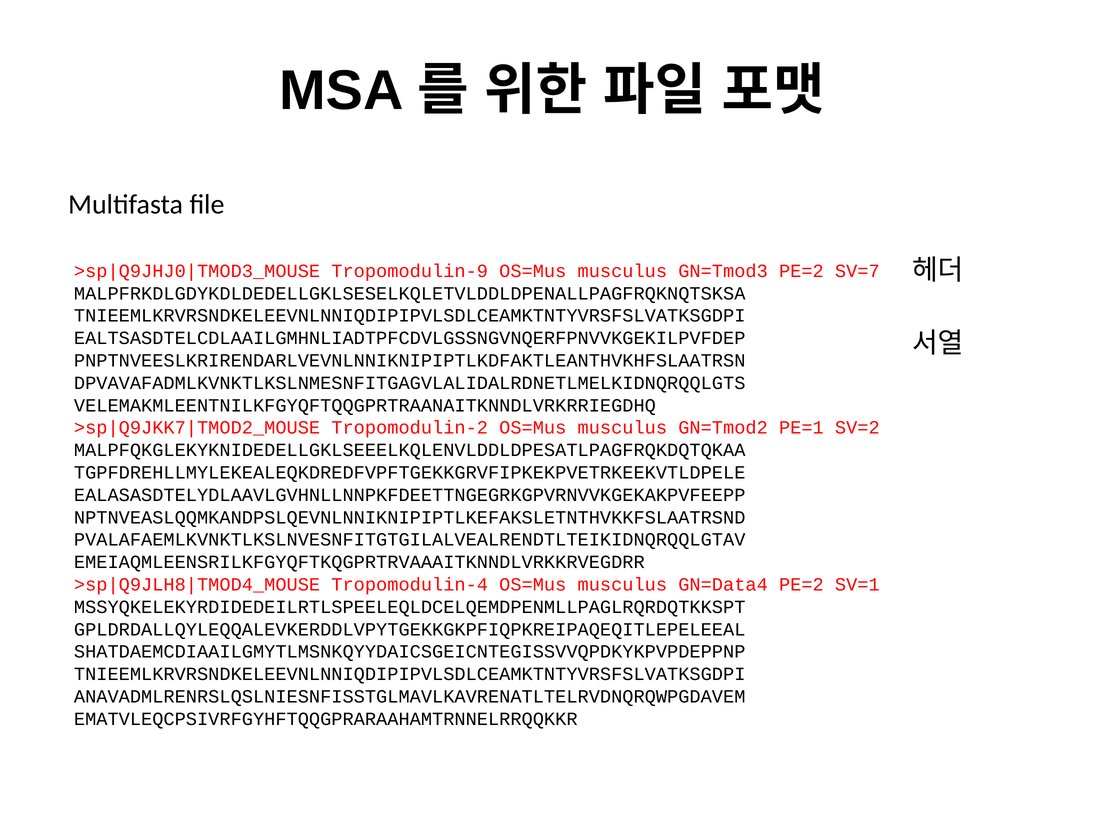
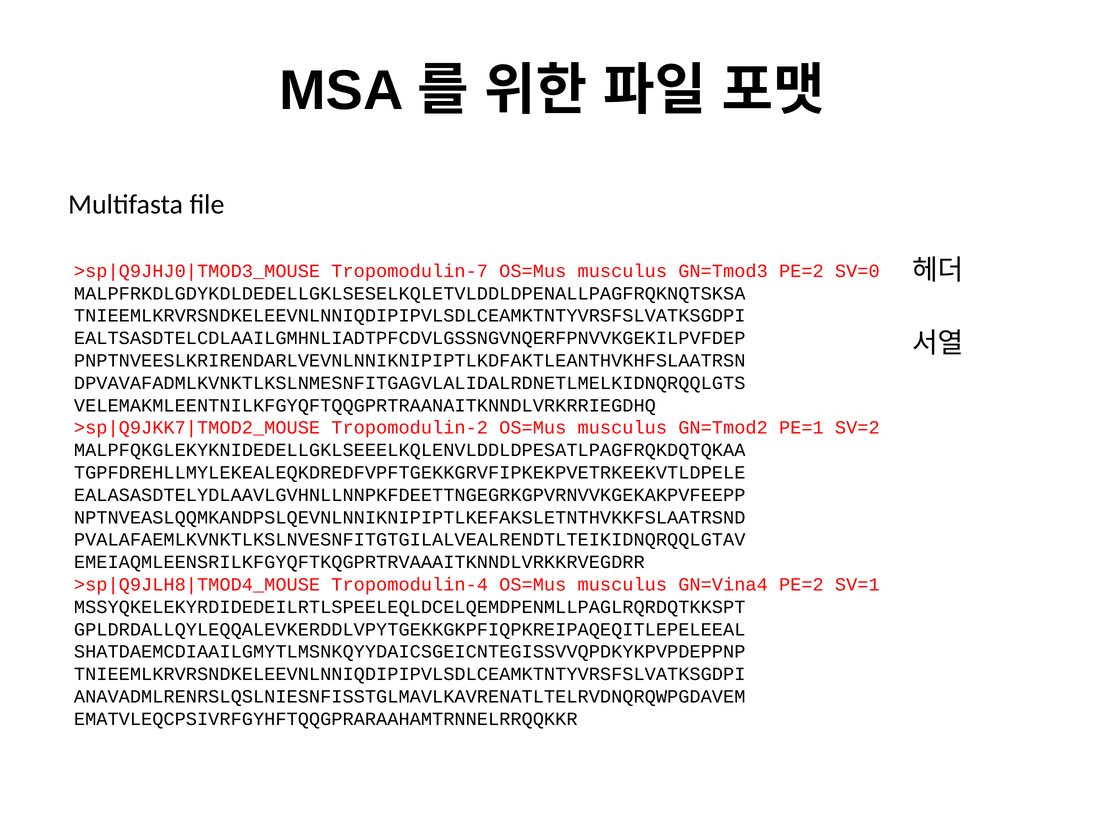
Tropomodulin-9: Tropomodulin-9 -> Tropomodulin-7 (410, 271)
SV=7: SV=7 -> SV=0 (857, 271)
GN=Data4: GN=Data4 -> GN=Vina4 (723, 585)
